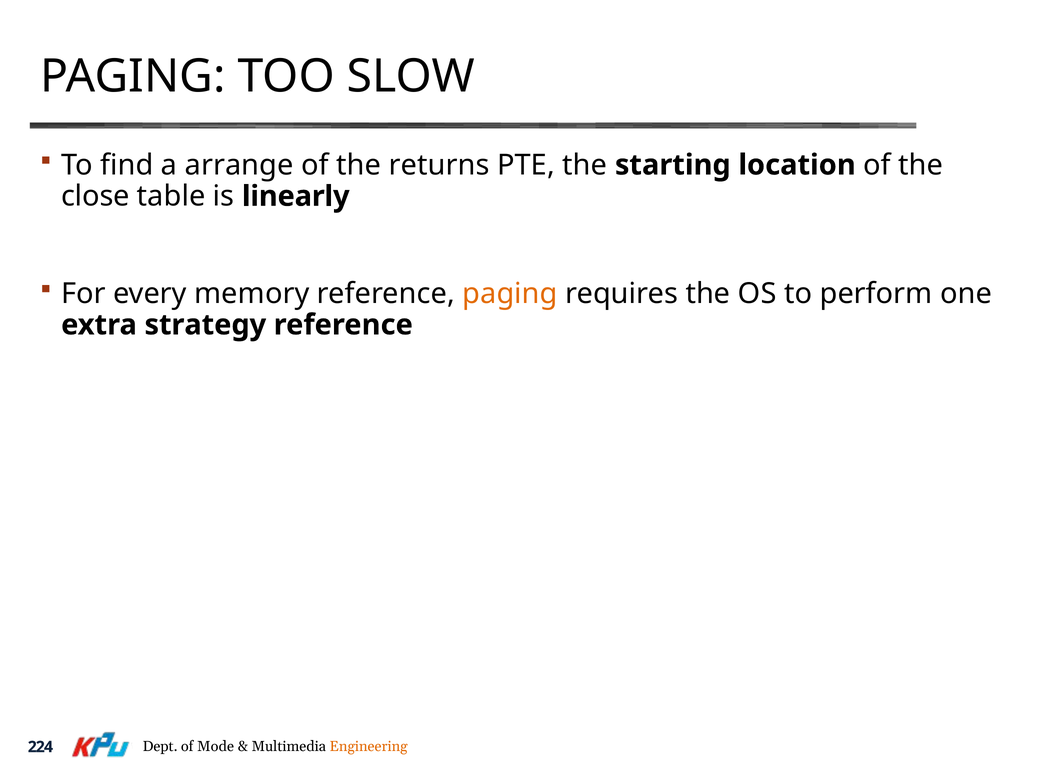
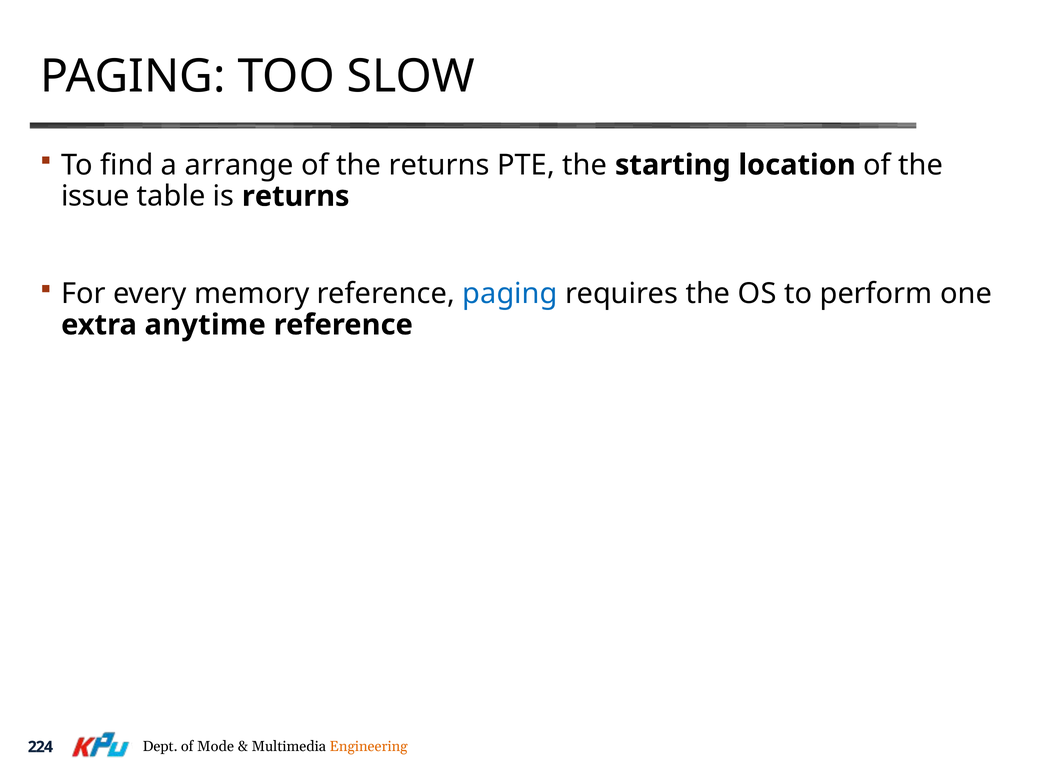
close: close -> issue (95, 196)
is linearly: linearly -> returns (296, 196)
paging colour: orange -> blue (510, 294)
strategy: strategy -> anytime (205, 325)
